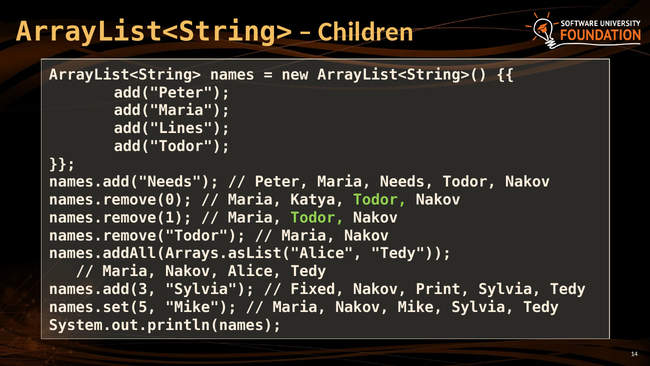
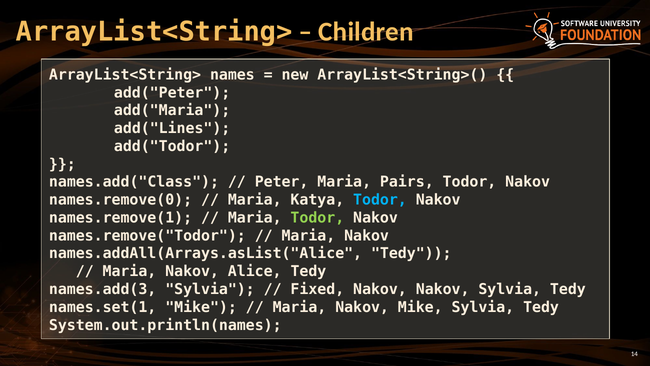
names.add("Needs: names.add("Needs -> names.add("Class (134, 182)
Needs: Needs -> Pairs (407, 182)
Todor colour: light green -> light blue (380, 200)
Nakov Print: Print -> Nakov (443, 289)
names.set(5: names.set(5 -> names.set(1 (103, 307)
